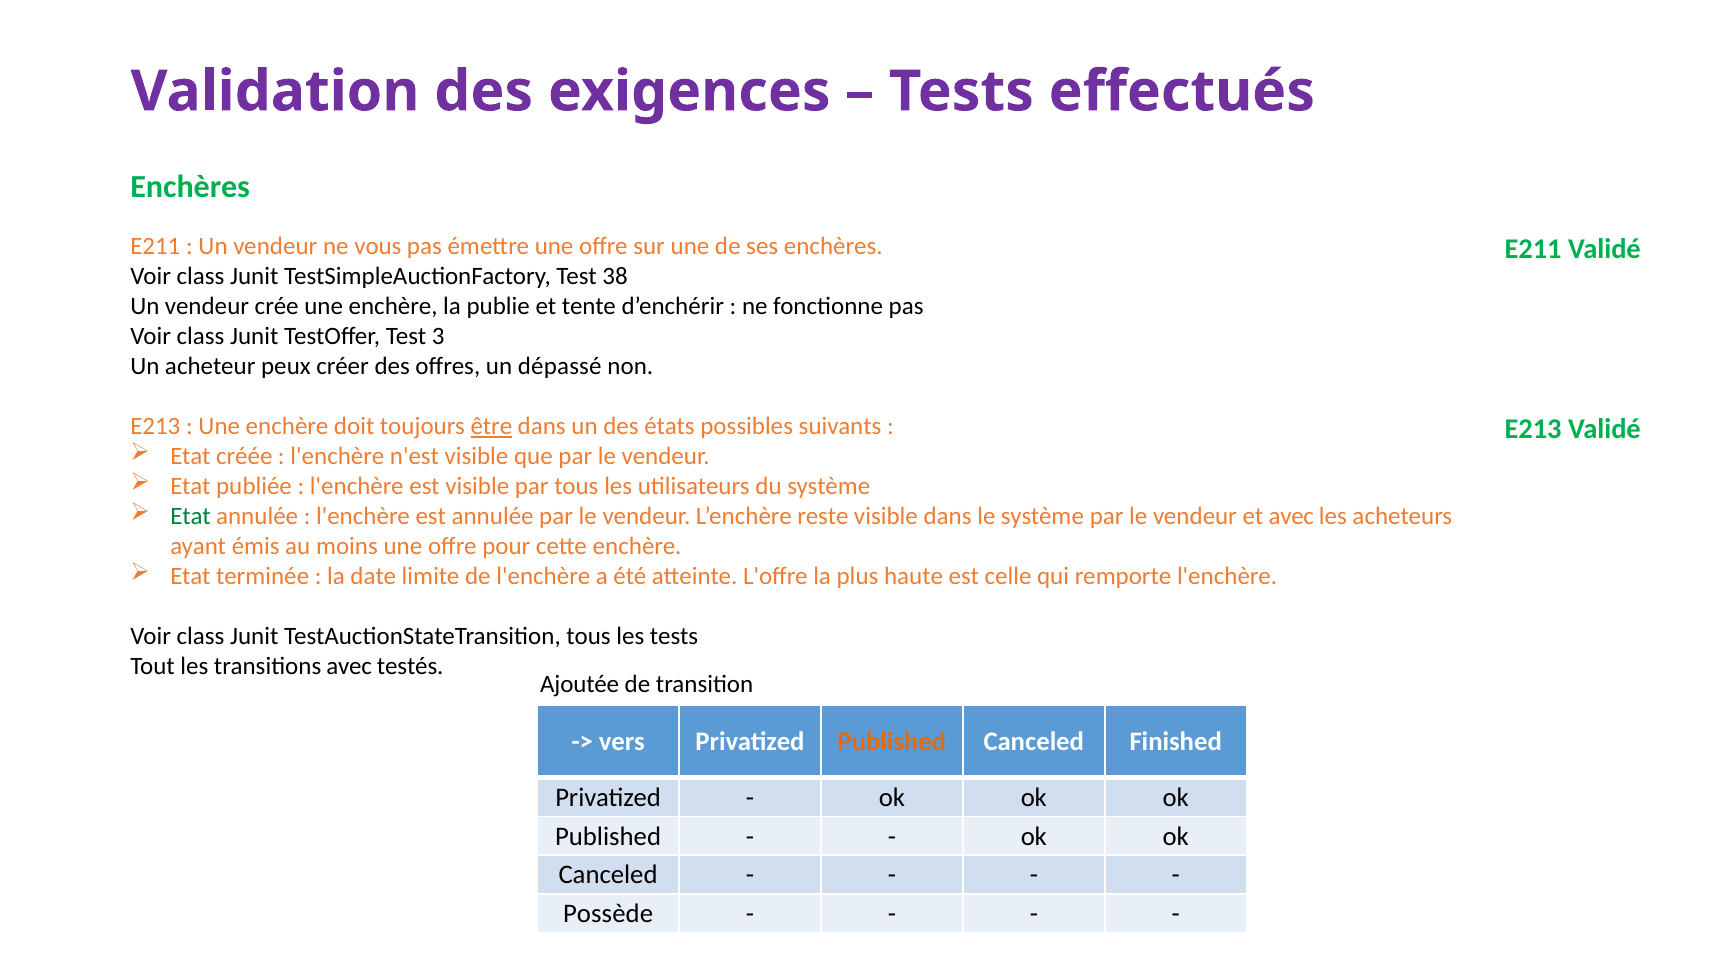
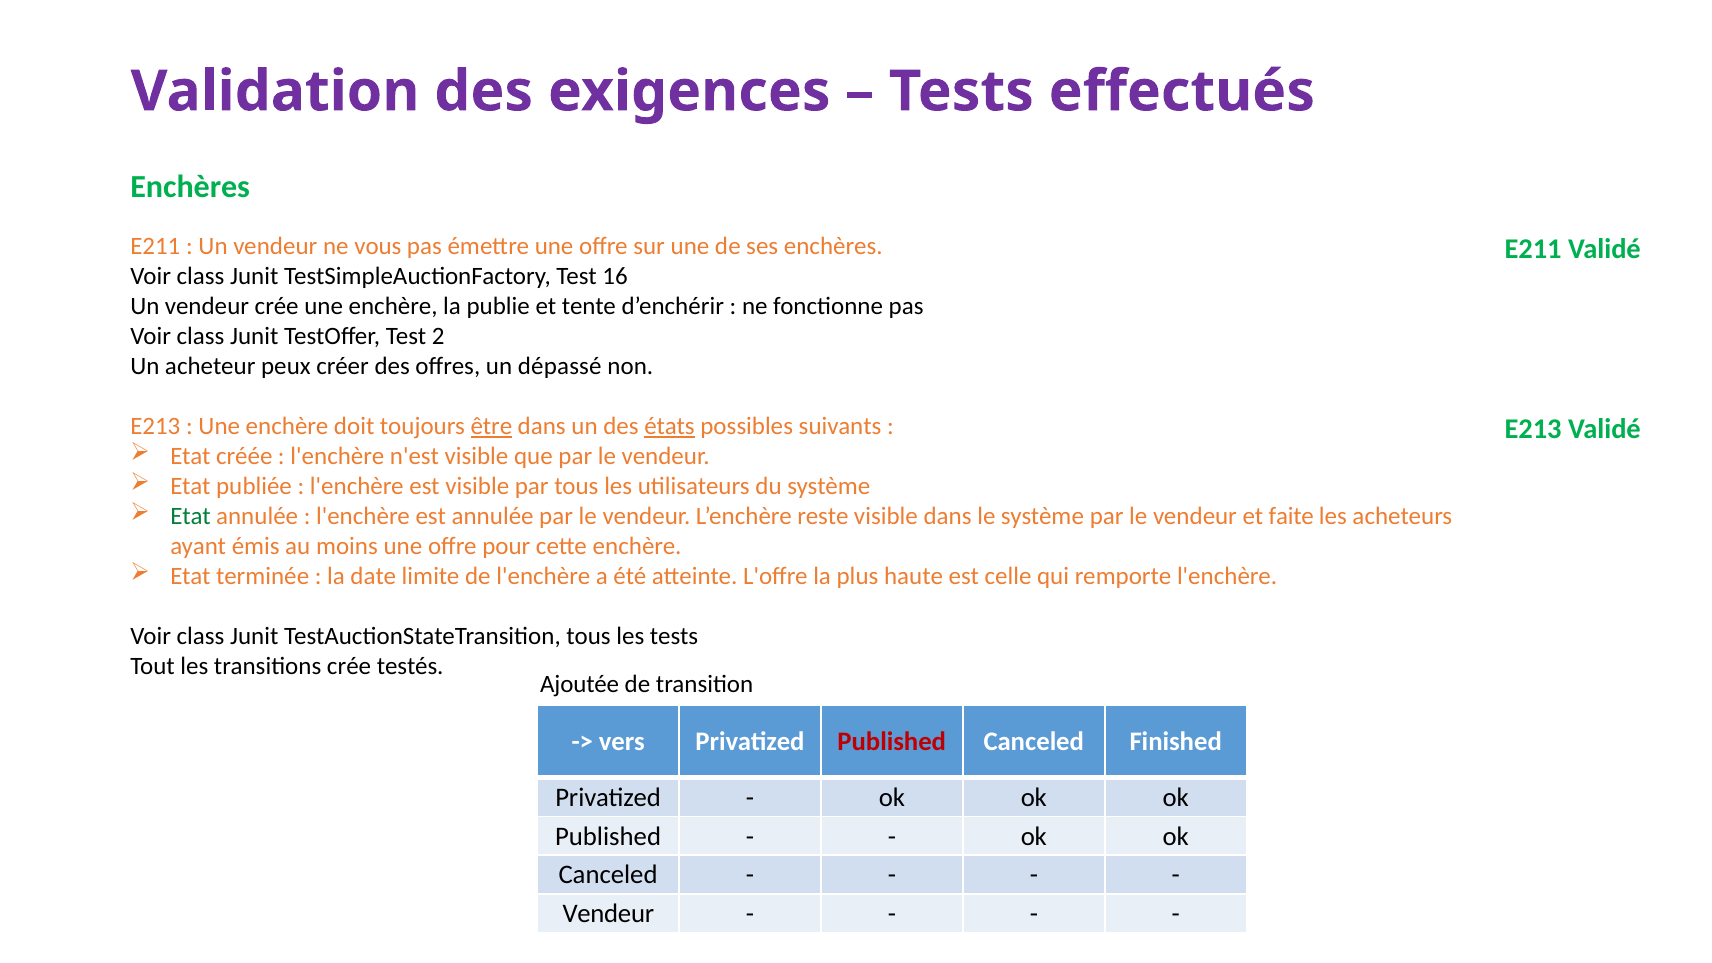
38: 38 -> 16 (615, 276)
3: 3 -> 2 (438, 336)
états underline: none -> present (670, 426)
et avec: avec -> faite (1291, 516)
transitions avec: avec -> crée (349, 666)
Published colour: orange -> red (892, 742)
Possède: Possède -> Vendeur (608, 914)
